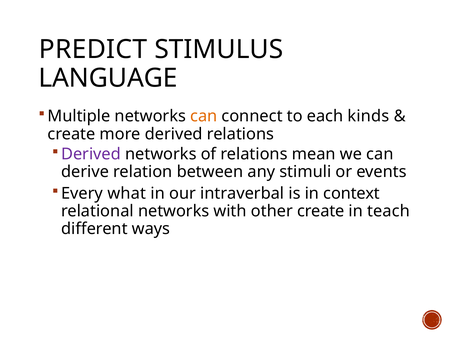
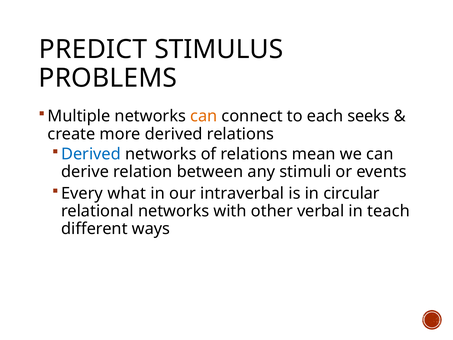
LANGUAGE: LANGUAGE -> PROBLEMS (108, 78)
kinds: kinds -> seeks (369, 116)
Derived colour: purple -> blue (91, 154)
context: context -> circular (352, 193)
other create: create -> verbal (321, 211)
